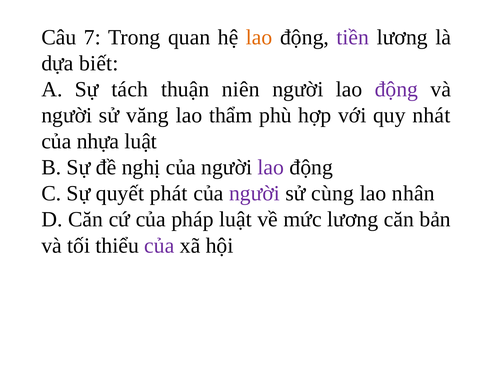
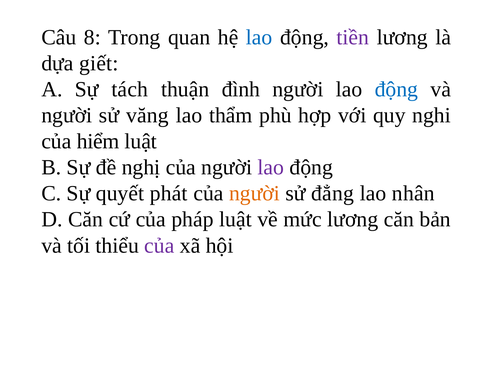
7: 7 -> 8 (92, 37)
lao colour: orange -> blue (259, 37)
biết: biết -> giết (99, 63)
niên: niên -> đình (241, 89)
động colour: purple -> blue (396, 89)
nhát: nhát -> nghi (432, 115)
nhựa: nhựa -> hiểm (98, 141)
người colour: purple -> orange (255, 193)
cùng: cùng -> đẳng (333, 193)
